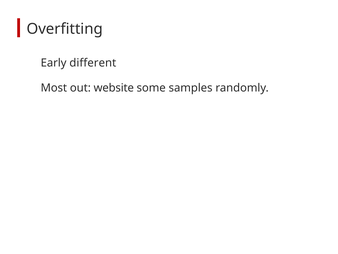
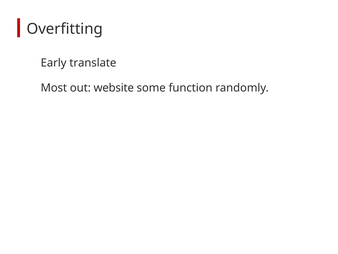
different: different -> translate (93, 63)
samples: samples -> function (191, 88)
